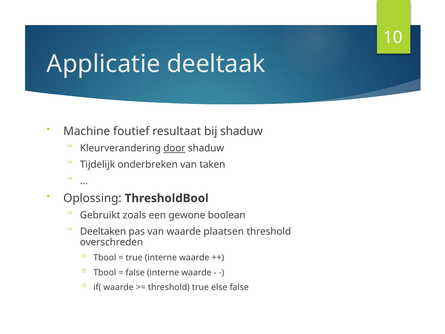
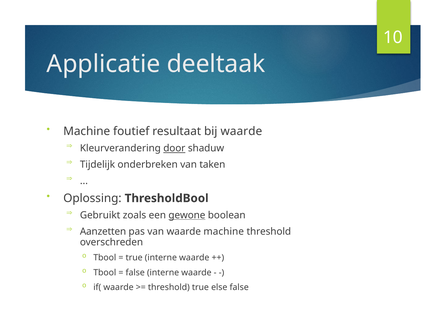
bij shaduw: shaduw -> waarde (241, 131)
gewone underline: none -> present (187, 215)
Deeltaken: Deeltaken -> Aanzetten (103, 231)
waarde plaatsen: plaatsen -> machine (224, 231)
